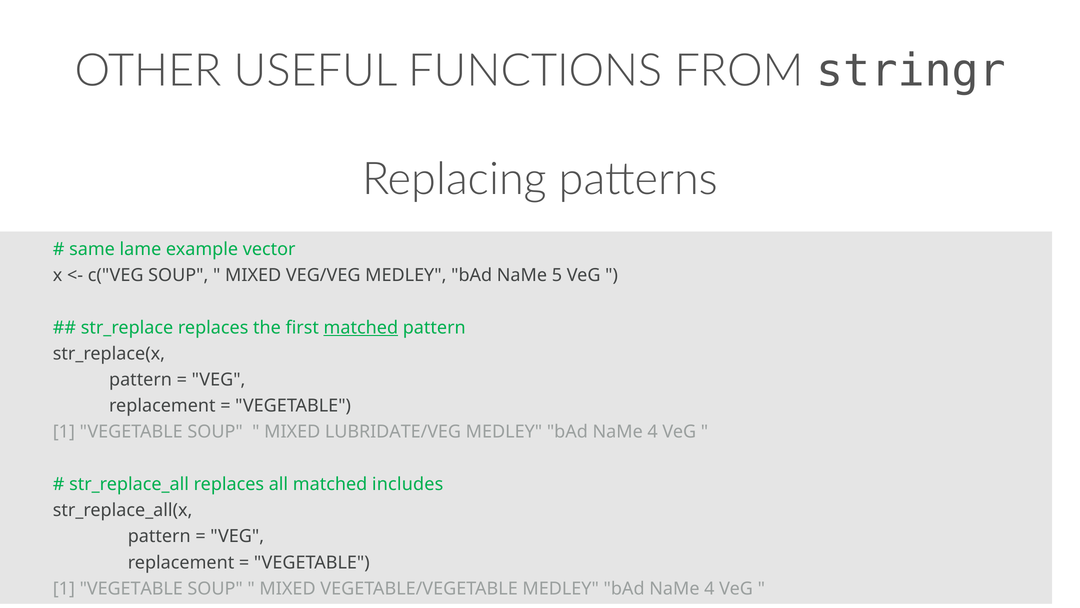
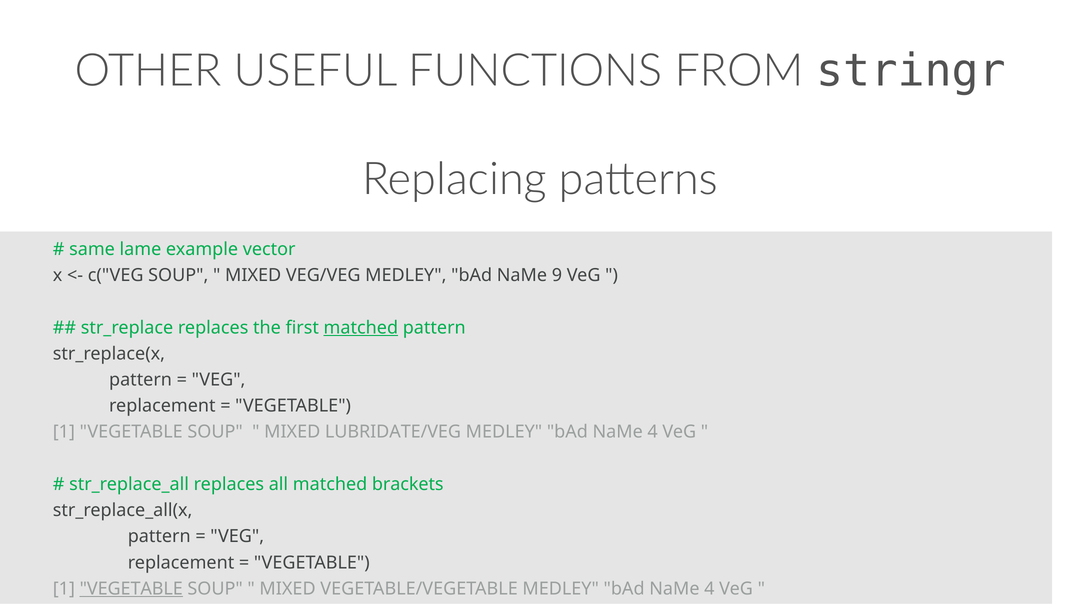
5: 5 -> 9 (557, 275)
includes: includes -> brackets (408, 484)
VEGETABLE underline: none -> present (131, 588)
